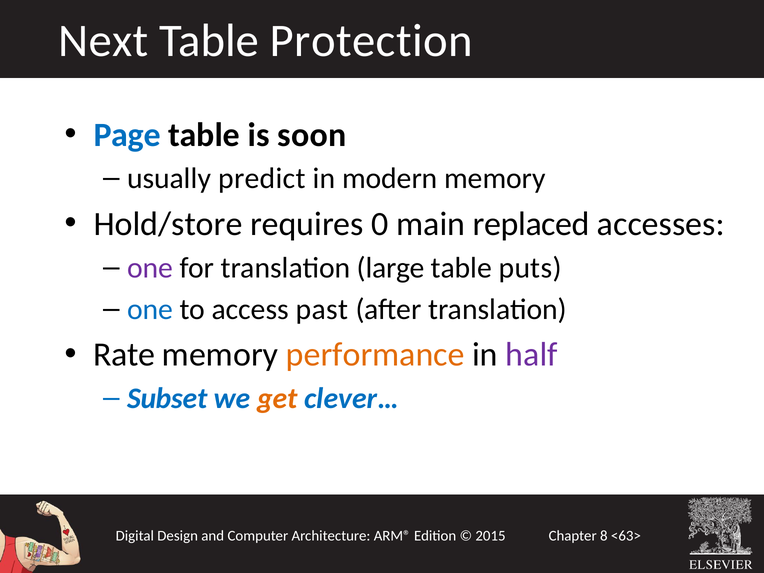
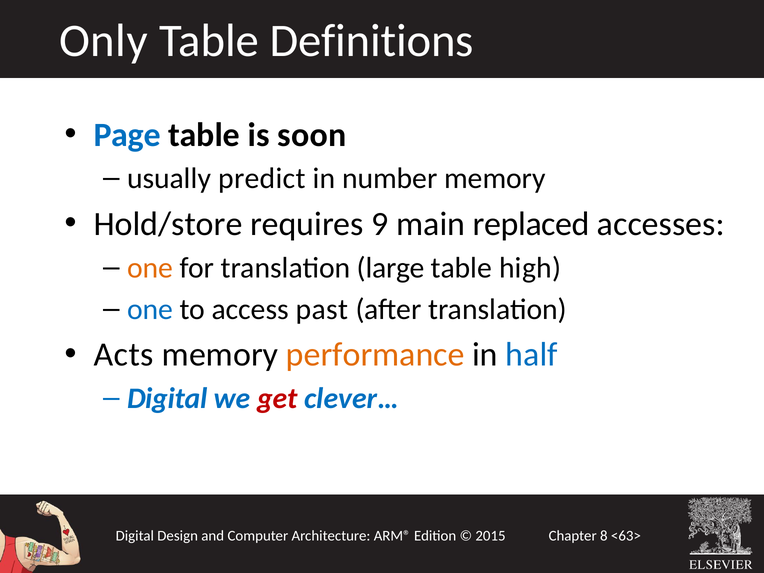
Next: Next -> Only (103, 41)
Protection: Protection -> Definitions (372, 41)
modern: modern -> number (390, 179)
0: 0 -> 9 (380, 224)
one colour: purple -> orange (150, 268)
puts: puts -> high (530, 268)
Rate: Rate -> Acts (124, 355)
half colour: purple -> blue (532, 355)
Subset: Subset -> Digital (167, 399)
get colour: orange -> red (277, 399)
